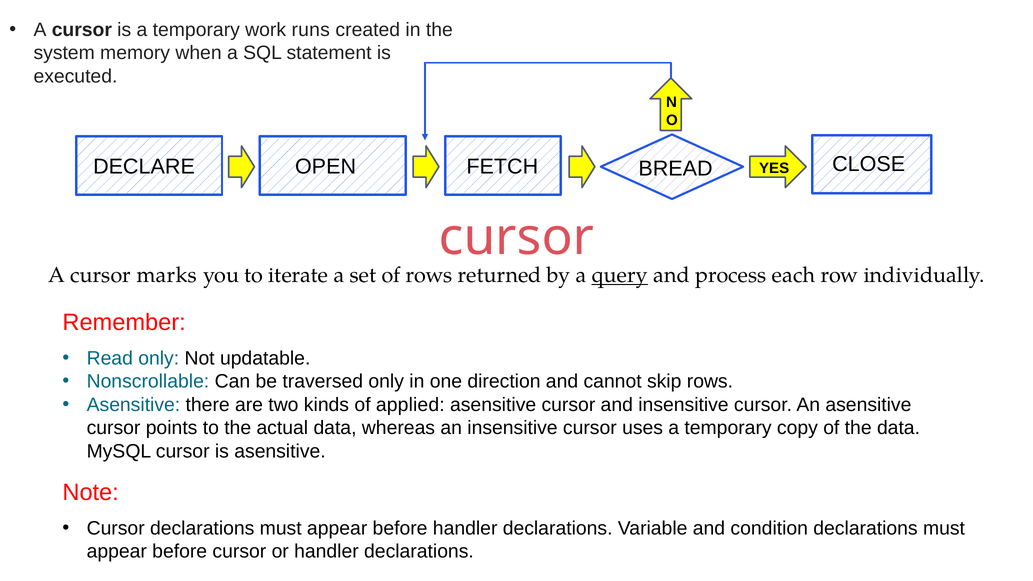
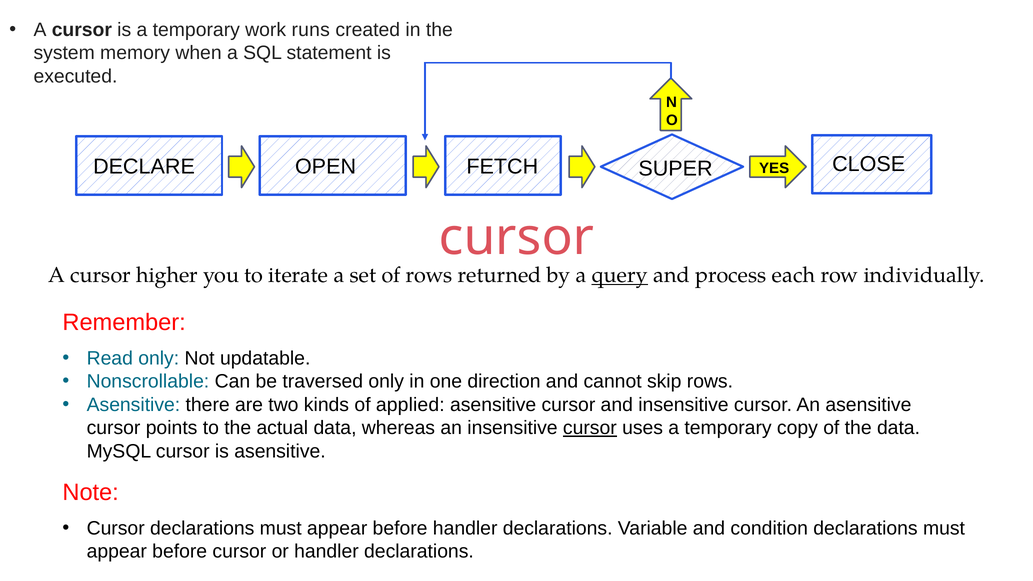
BREAD: BREAD -> SUPER (675, 169)
marks: marks -> higher (167, 275)
cursor underline: none -> present (590, 428)
